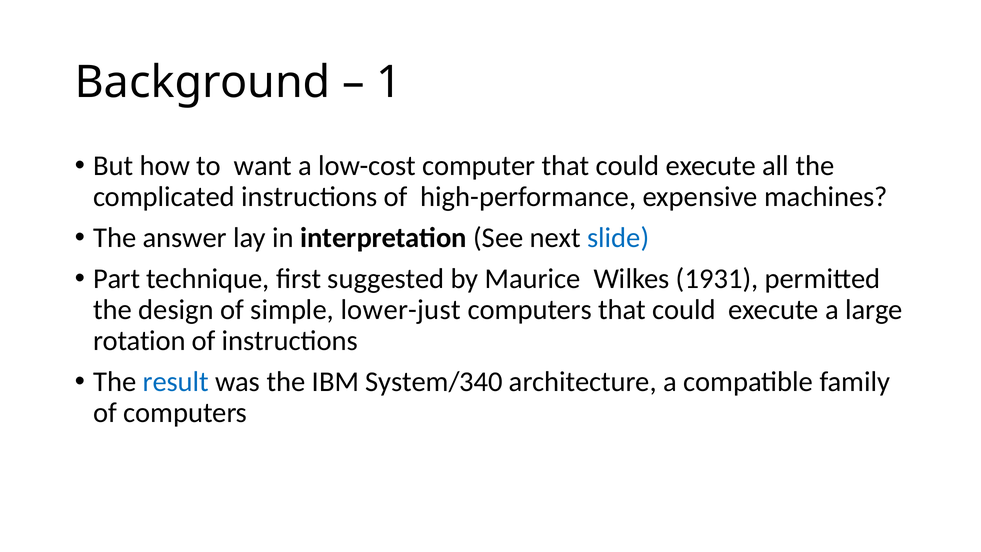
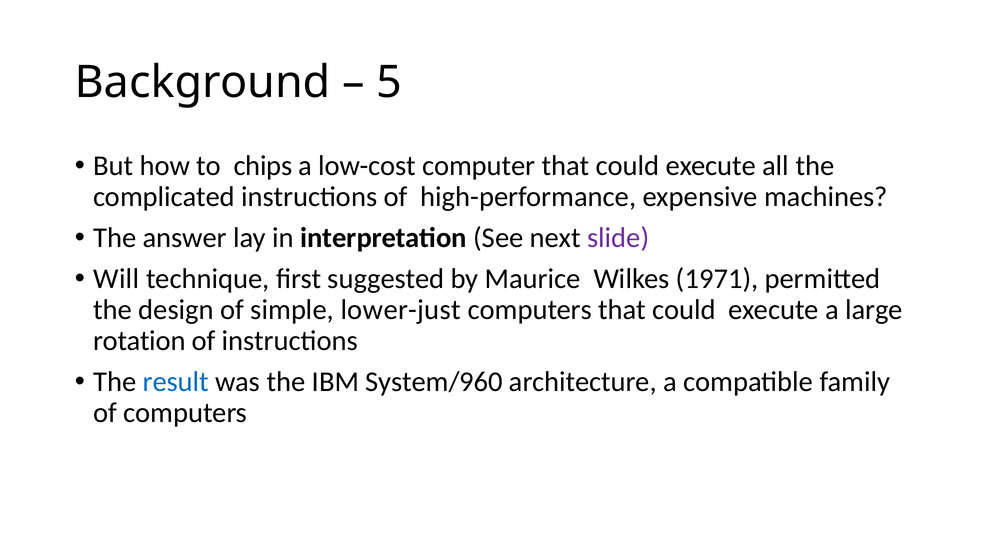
1: 1 -> 5 (389, 82)
want: want -> chips (263, 166)
slide colour: blue -> purple (618, 238)
Part: Part -> Will (116, 279)
1931: 1931 -> 1971 (717, 279)
System/340: System/340 -> System/960 (434, 382)
